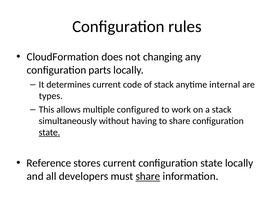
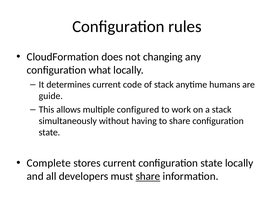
parts: parts -> what (100, 70)
internal: internal -> humans (225, 84)
types: types -> guide (51, 96)
state underline: present -> none (49, 132)
Reference: Reference -> Complete (49, 163)
